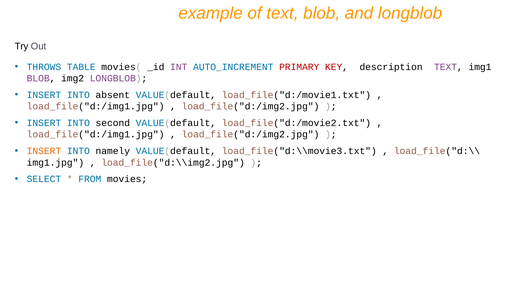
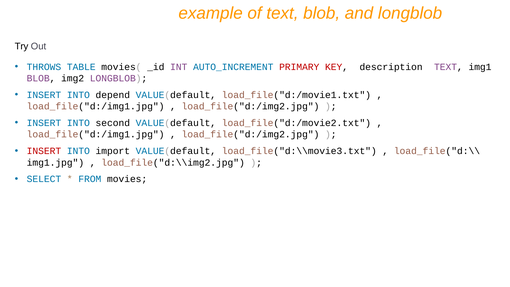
absent: absent -> depend (113, 95)
INSERT colour: orange -> red (44, 151)
namely: namely -> import (113, 151)
